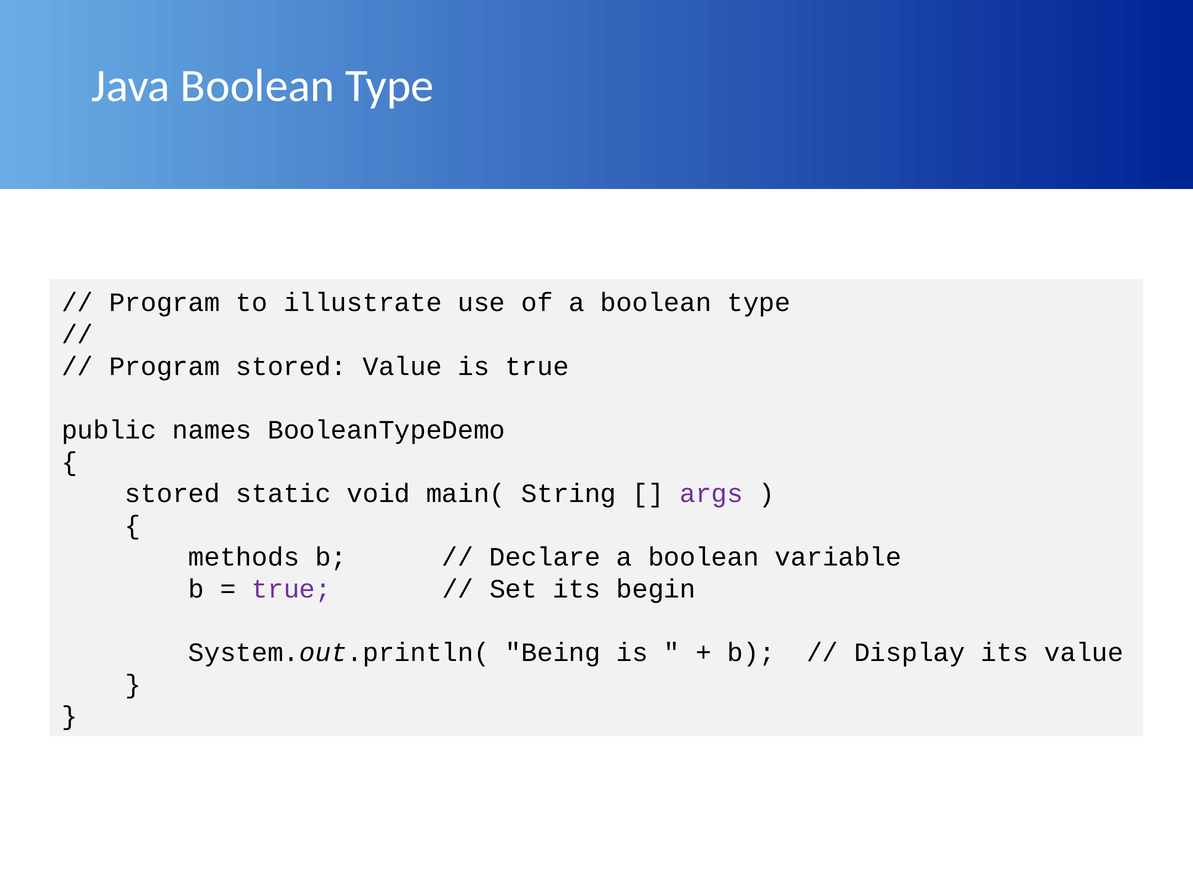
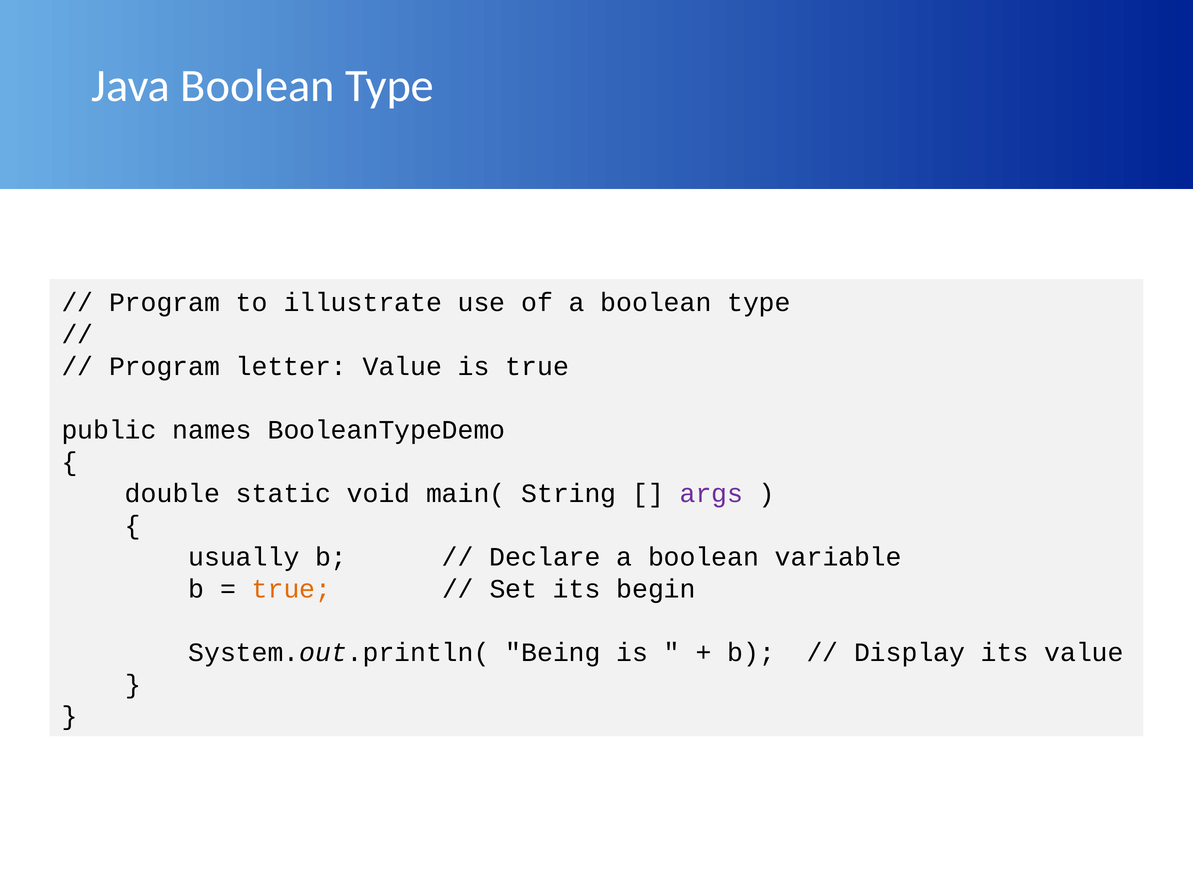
Program stored: stored -> letter (291, 366)
stored: stored -> double (173, 493)
methods: methods -> usually (244, 557)
true colour: purple -> orange (291, 589)
